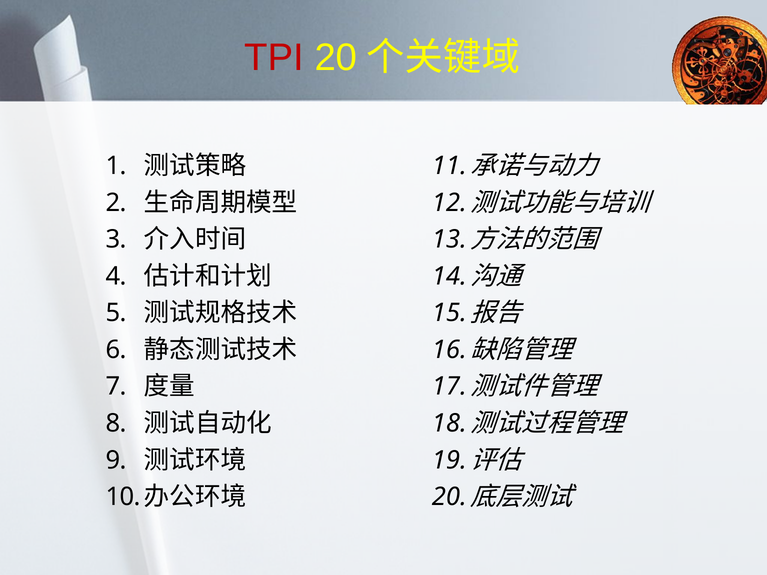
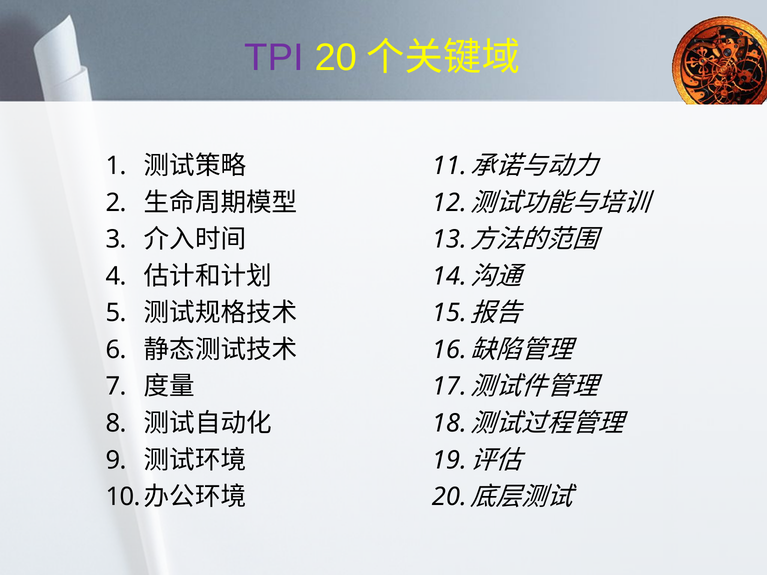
TPI colour: red -> purple (274, 58)
